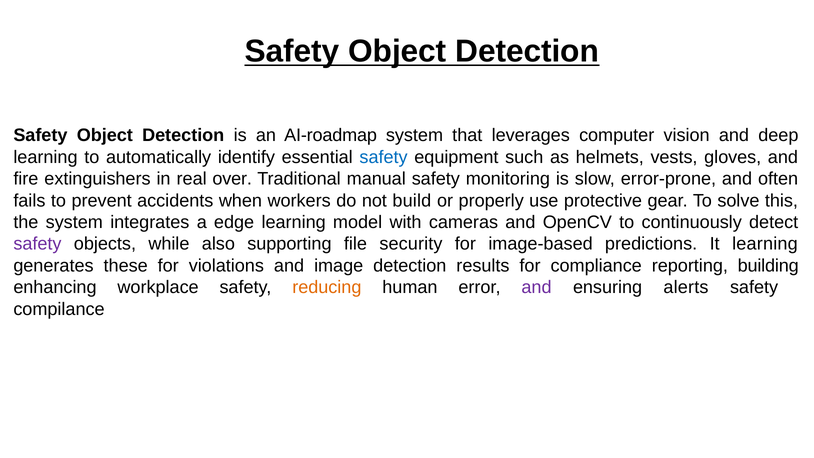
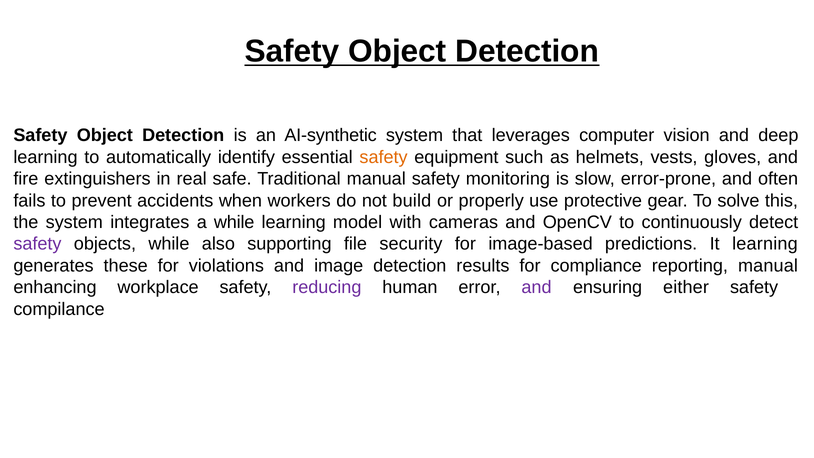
AI-roadmap: AI-roadmap -> AI-synthetic (331, 135)
safety colour: blue -> orange (384, 157)
over: over -> safe (232, 179)
a edge: edge -> while (234, 222)
reporting building: building -> manual (768, 266)
reducing colour: orange -> purple (327, 287)
alerts: alerts -> either (686, 287)
